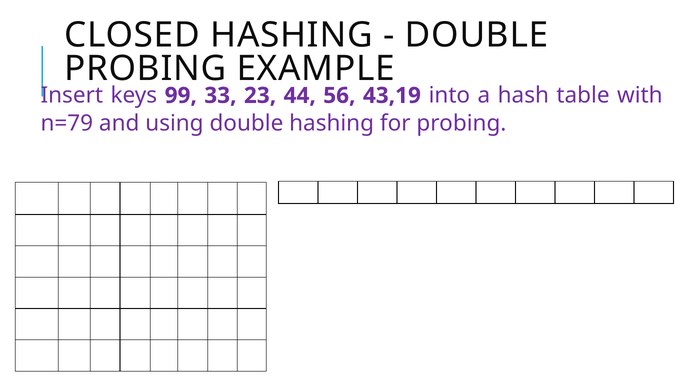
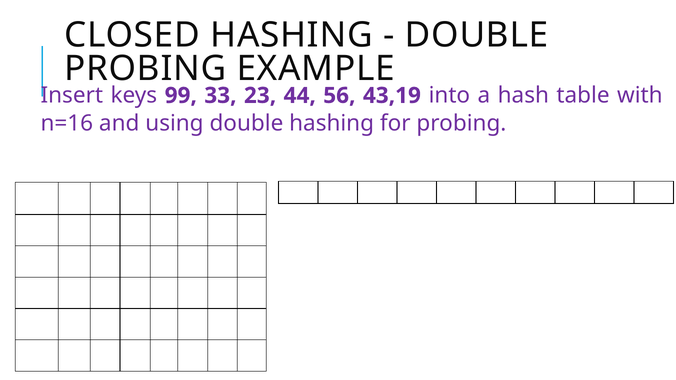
n=79: n=79 -> n=16 (67, 123)
